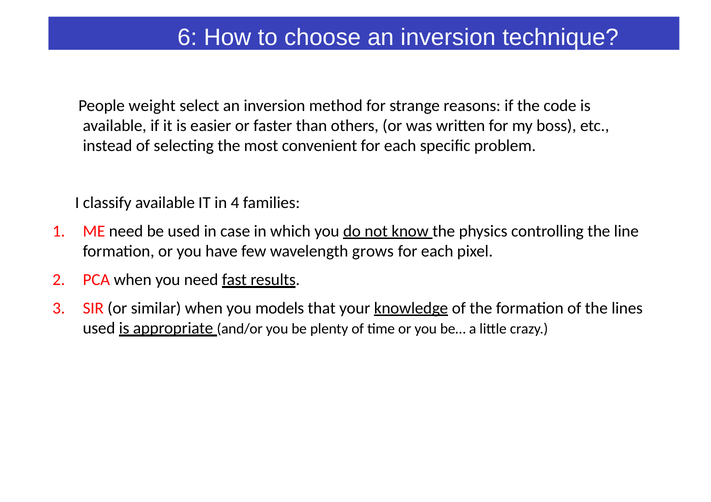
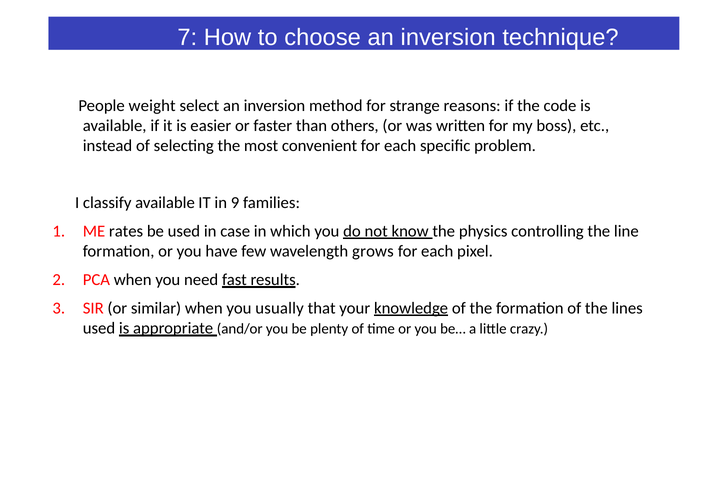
6: 6 -> 7 (187, 37)
4: 4 -> 9 (235, 203)
ME need: need -> rates (126, 231)
models: models -> usually (280, 309)
